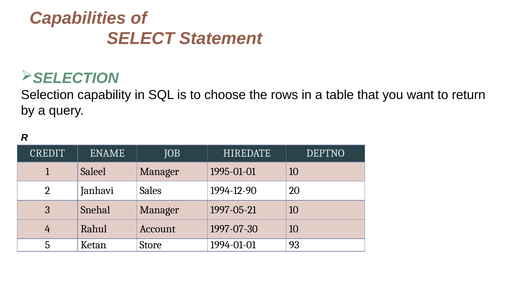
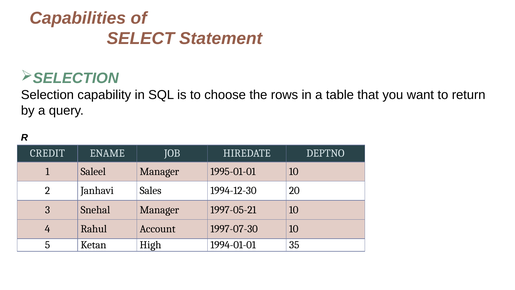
1994-12-90: 1994-12-90 -> 1994-12-30 (233, 190)
Store: Store -> High (151, 245)
93: 93 -> 35 (294, 245)
